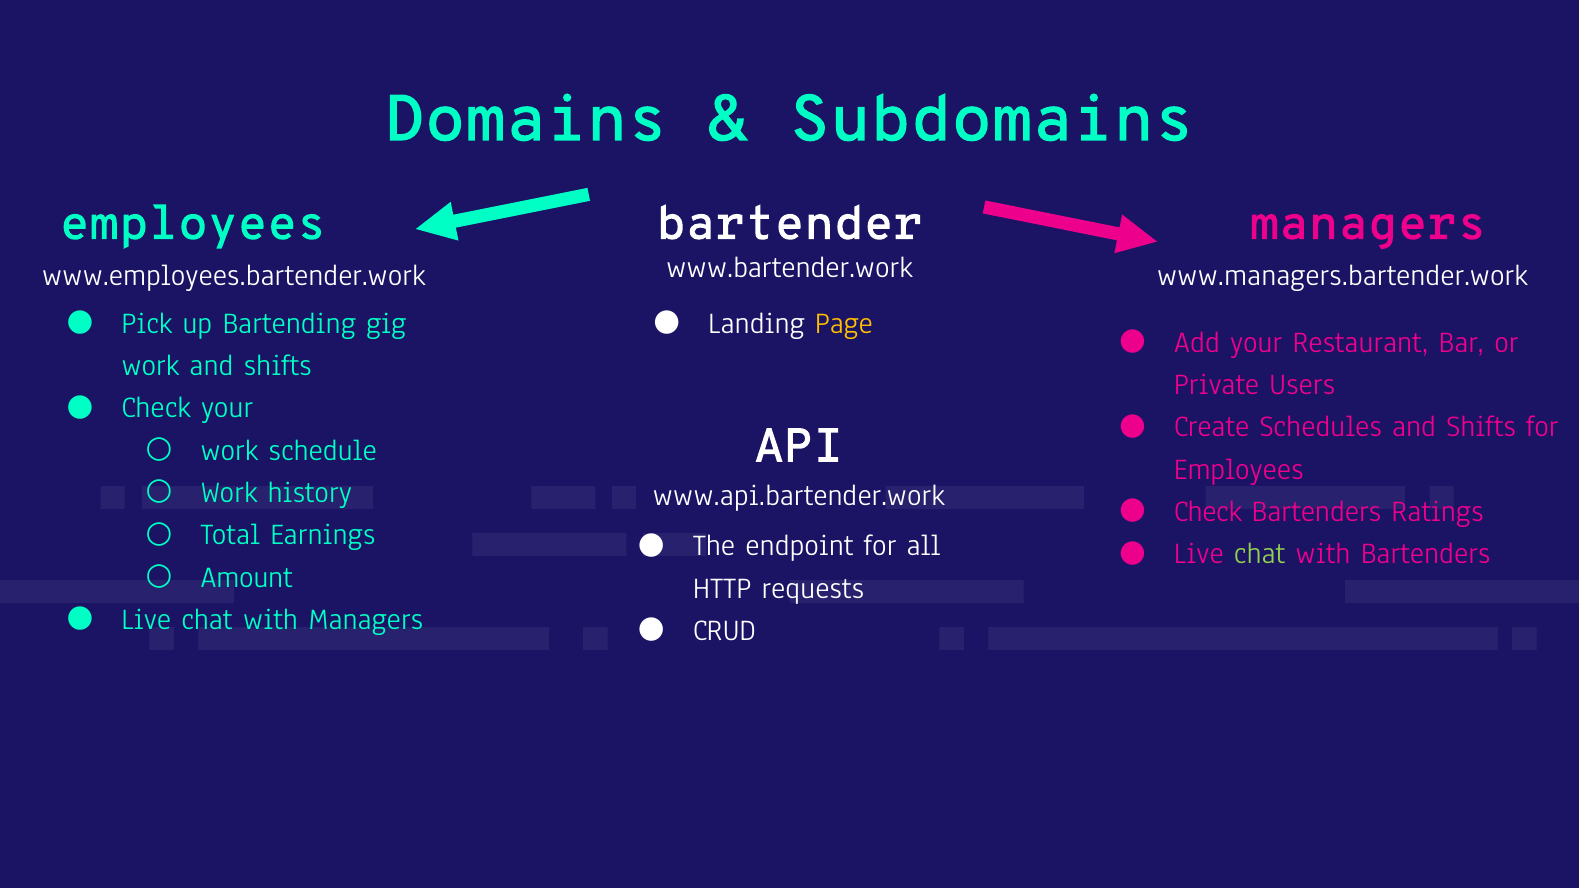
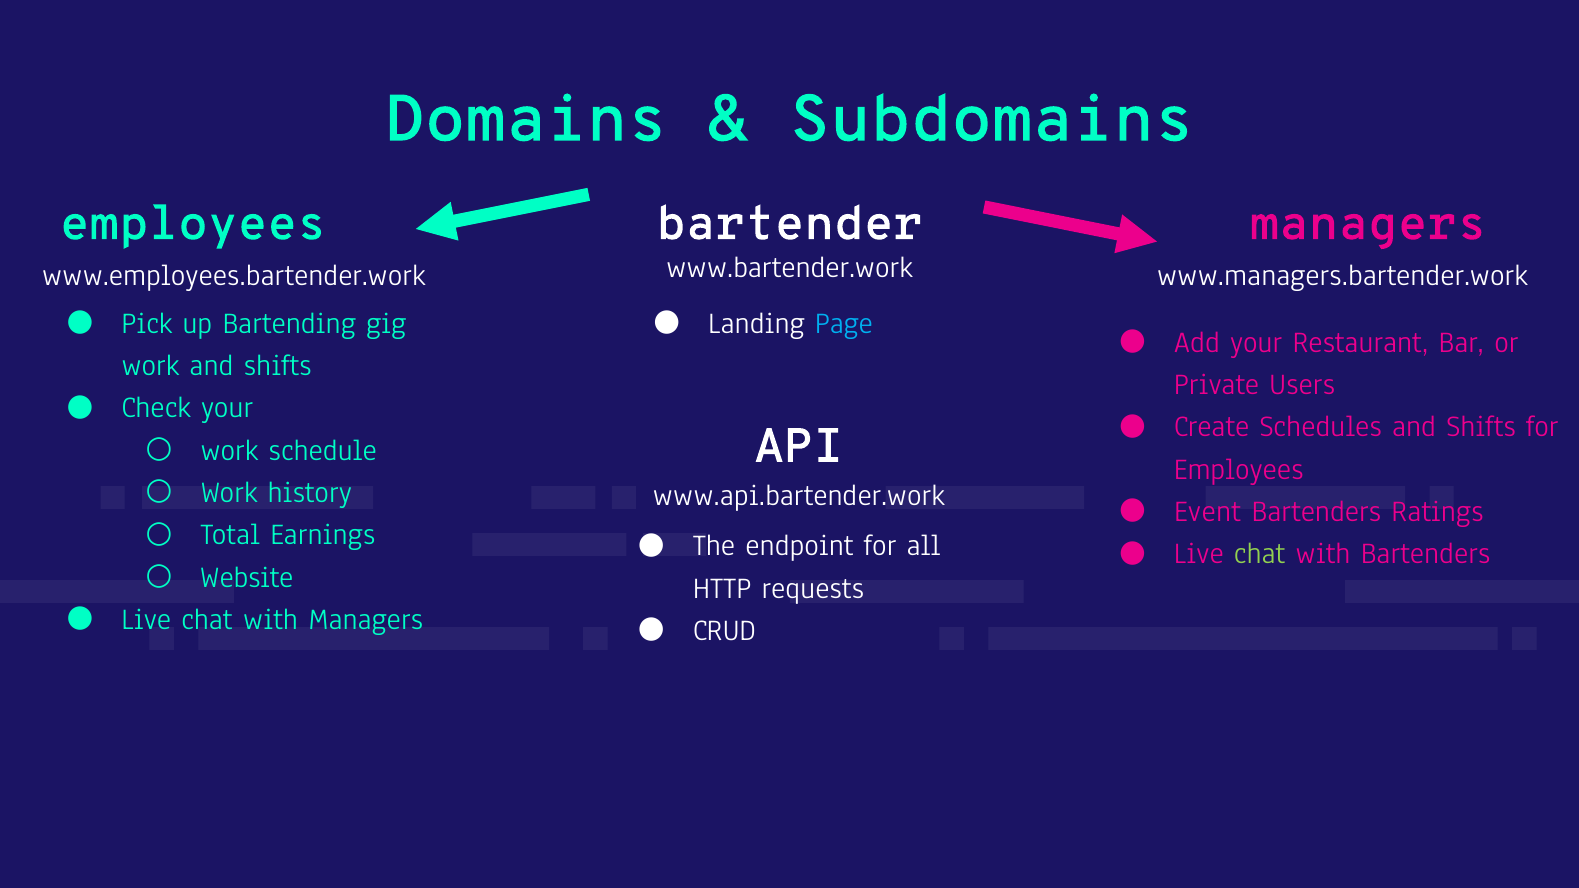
Page colour: yellow -> light blue (844, 323)
Check: Check -> Event (1208, 511)
Amount: Amount -> Website (247, 577)
